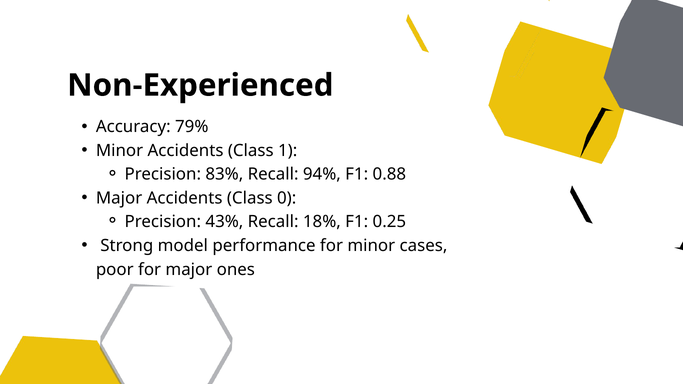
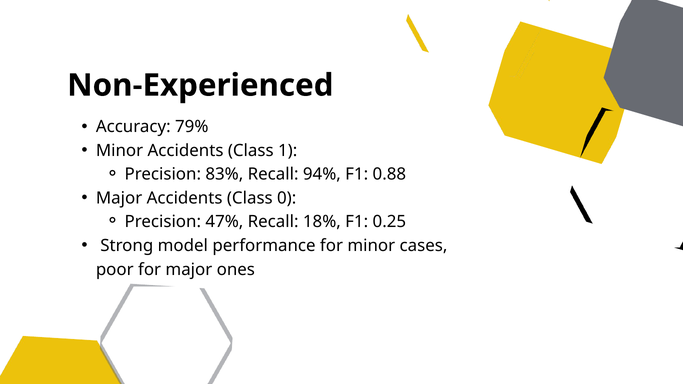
43%: 43% -> 47% (224, 222)
